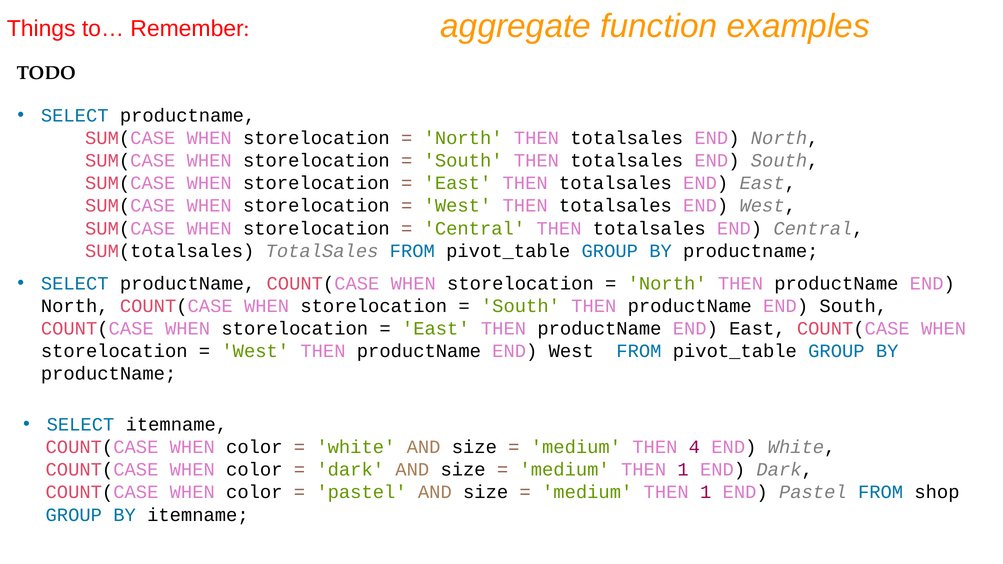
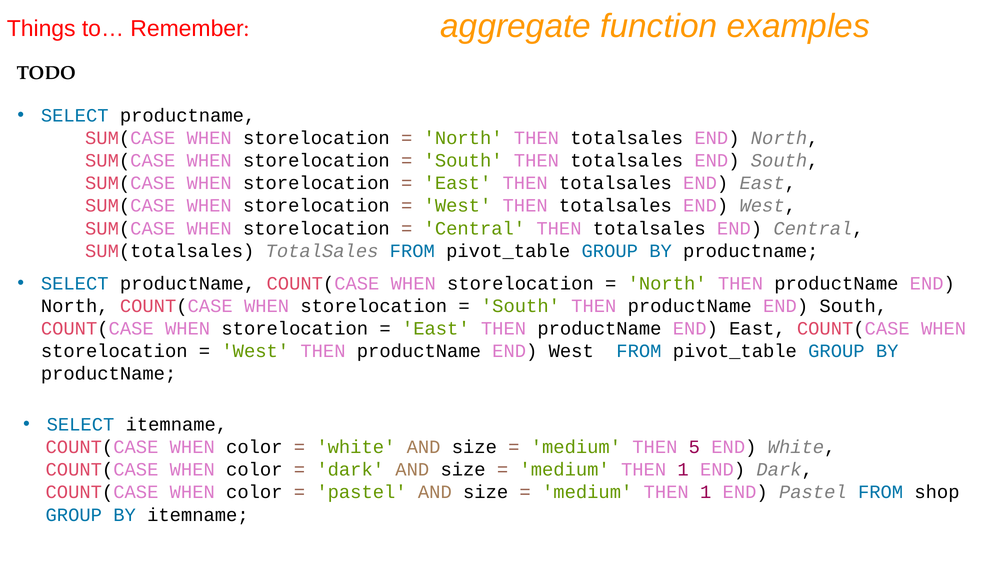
4: 4 -> 5 (694, 447)
